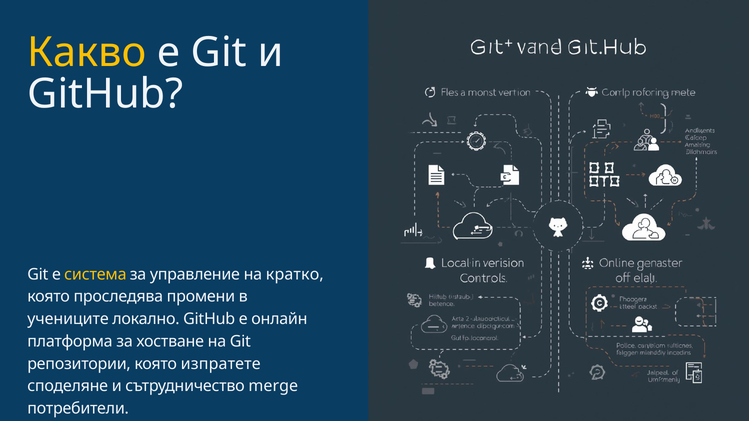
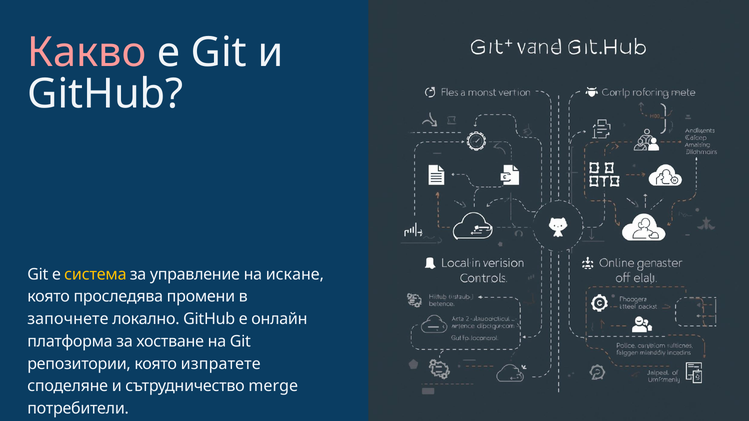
Какво colour: yellow -> pink (87, 53)
кратко: кратко -> искане (295, 275)
учениците: учениците -> започнете (68, 319)
